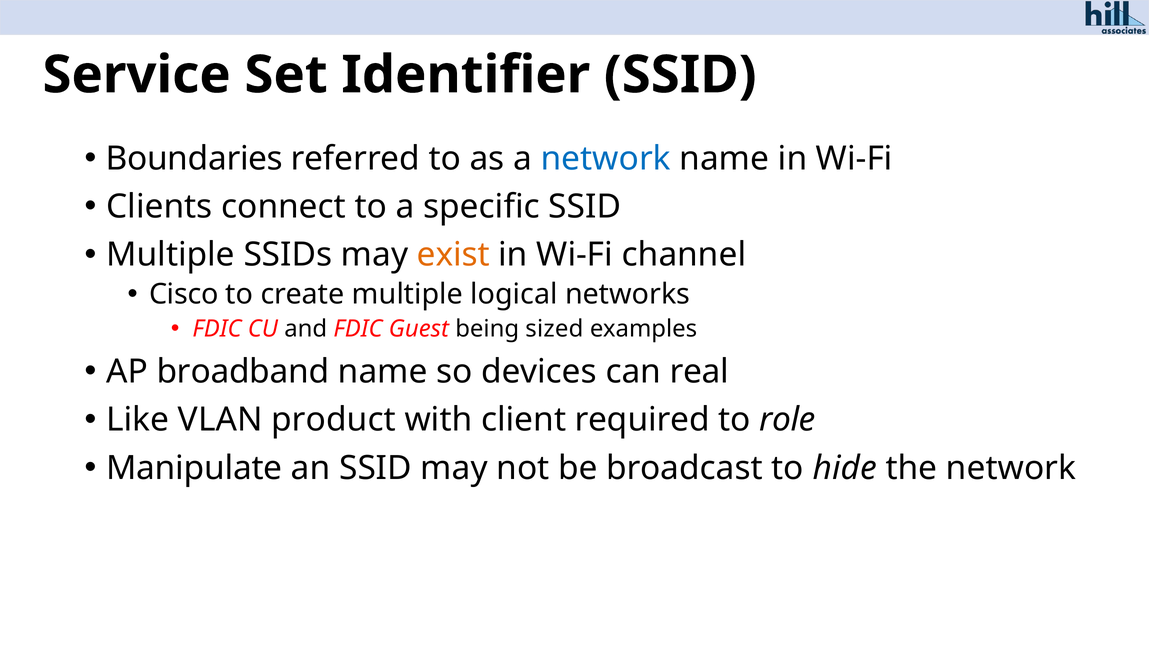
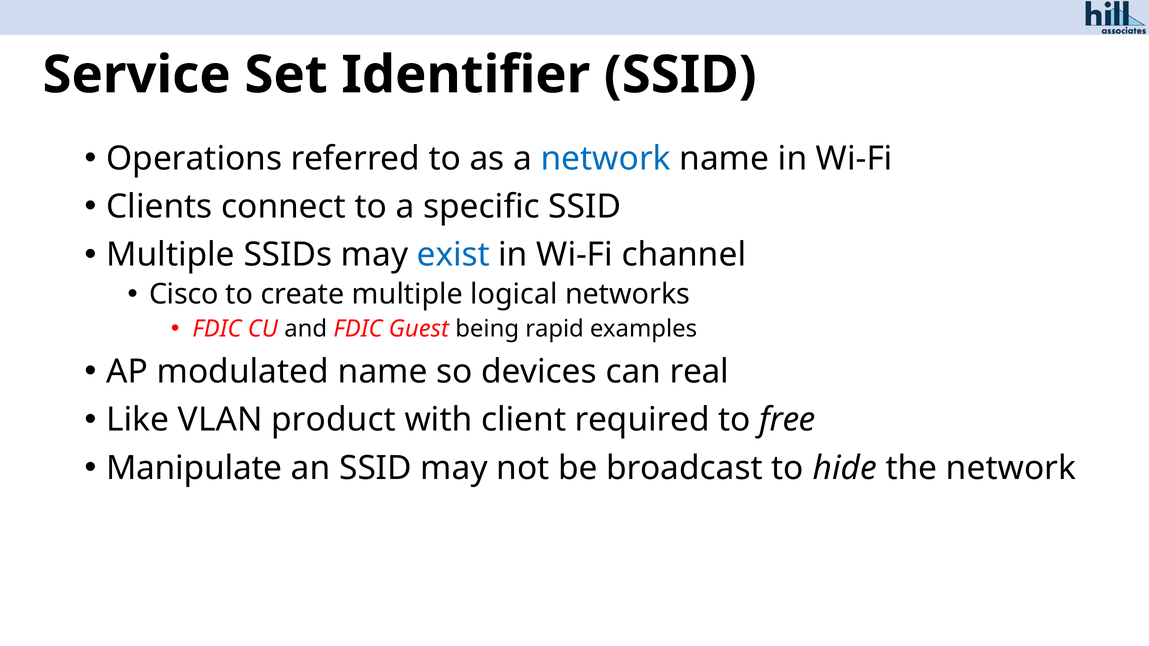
Boundaries: Boundaries -> Operations (194, 159)
exist colour: orange -> blue (453, 255)
sized: sized -> rapid (555, 329)
broadband: broadband -> modulated (243, 372)
role: role -> free (787, 420)
